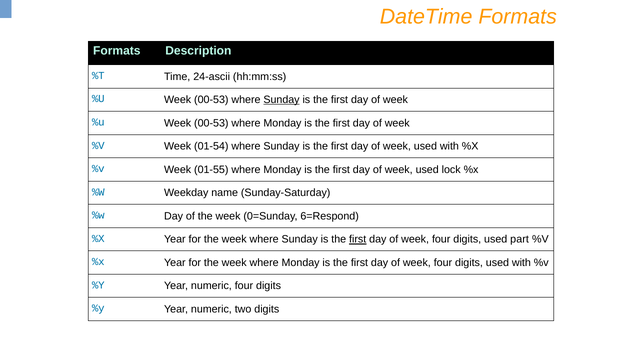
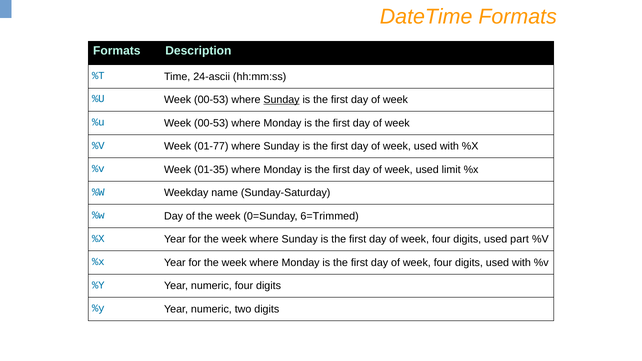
01-54: 01-54 -> 01-77 (211, 146)
01-55: 01-55 -> 01-35 (211, 170)
lock: lock -> limit (451, 170)
6=Respond: 6=Respond -> 6=Trimmed (330, 216)
first underline: present -> none (358, 239)
